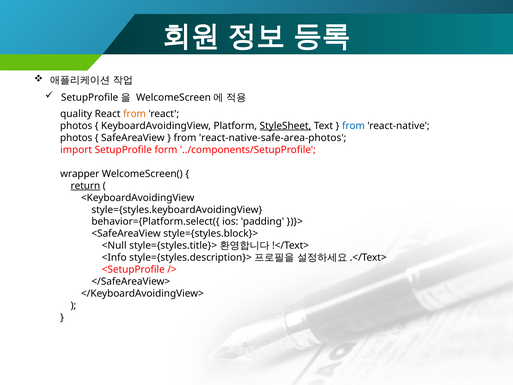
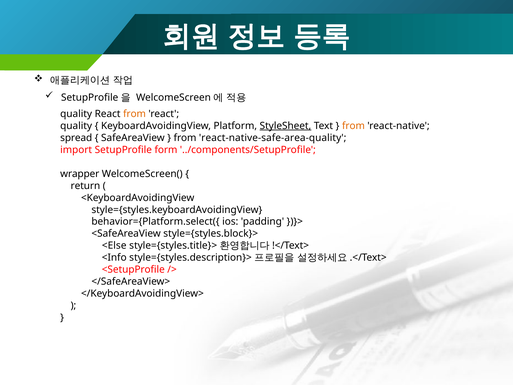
photos: photos -> quality (76, 126)
from colour: blue -> orange (353, 126)
photos: photos -> spread (76, 138)
react-native-safe-area-photos: react-native-safe-area-photos -> react-native-safe-area-quality (273, 138)
return underline: present -> none (85, 186)
<Null: <Null -> <Else (114, 246)
